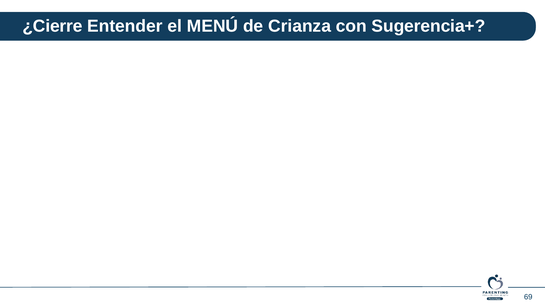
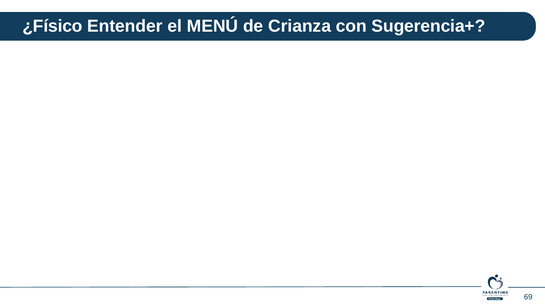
¿Cierre: ¿Cierre -> ¿Físico (53, 26)
